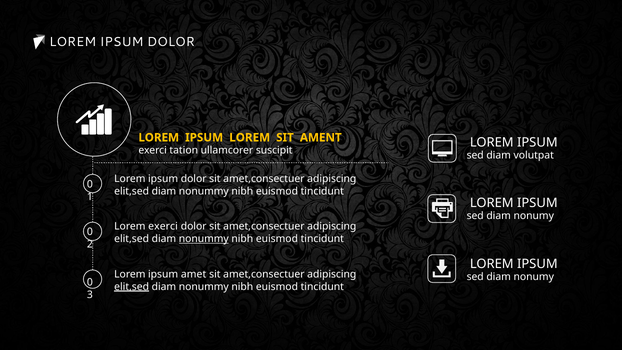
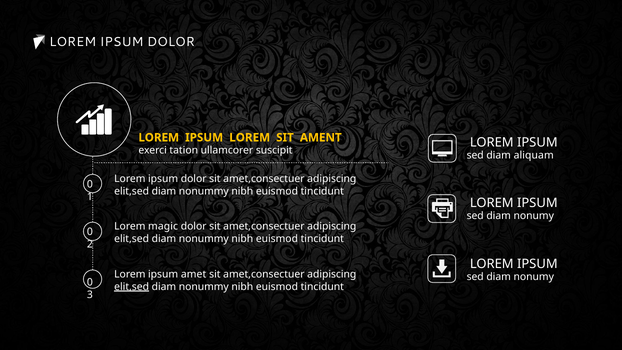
volutpat: volutpat -> aliquam (534, 155)
Lorem exerci: exerci -> magic (163, 226)
nonummy underline: present -> none (204, 239)
